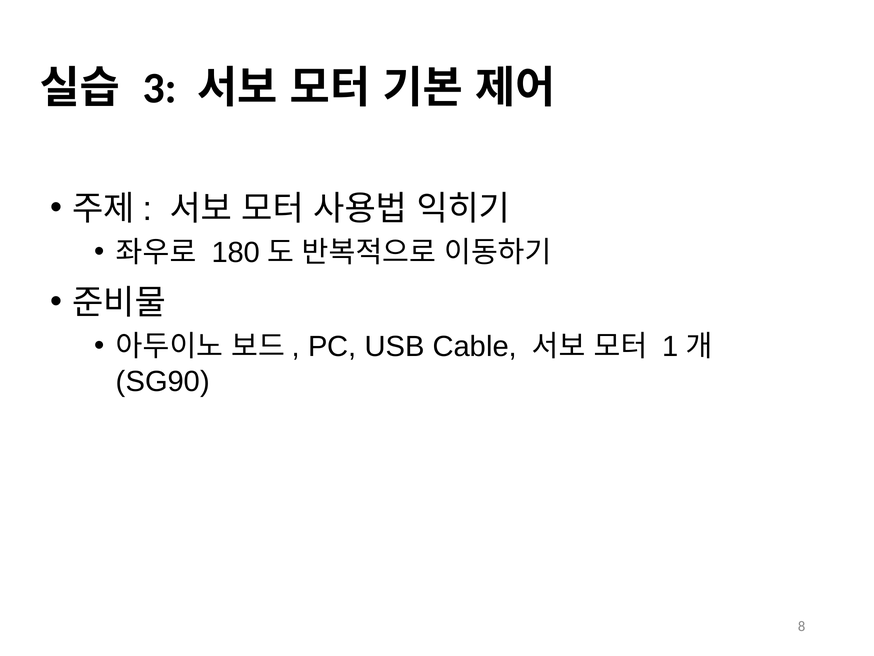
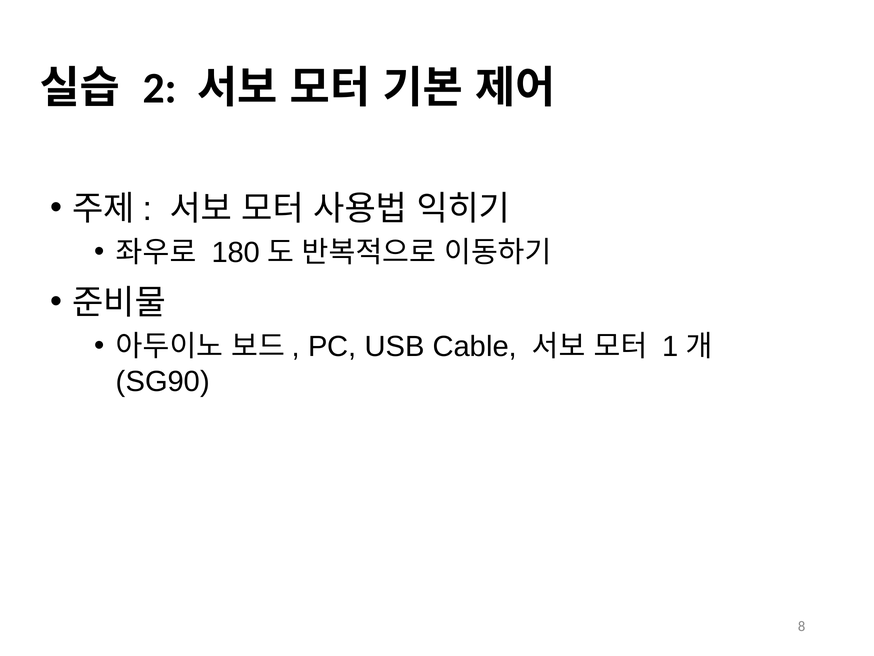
3: 3 -> 2 (160, 88)
